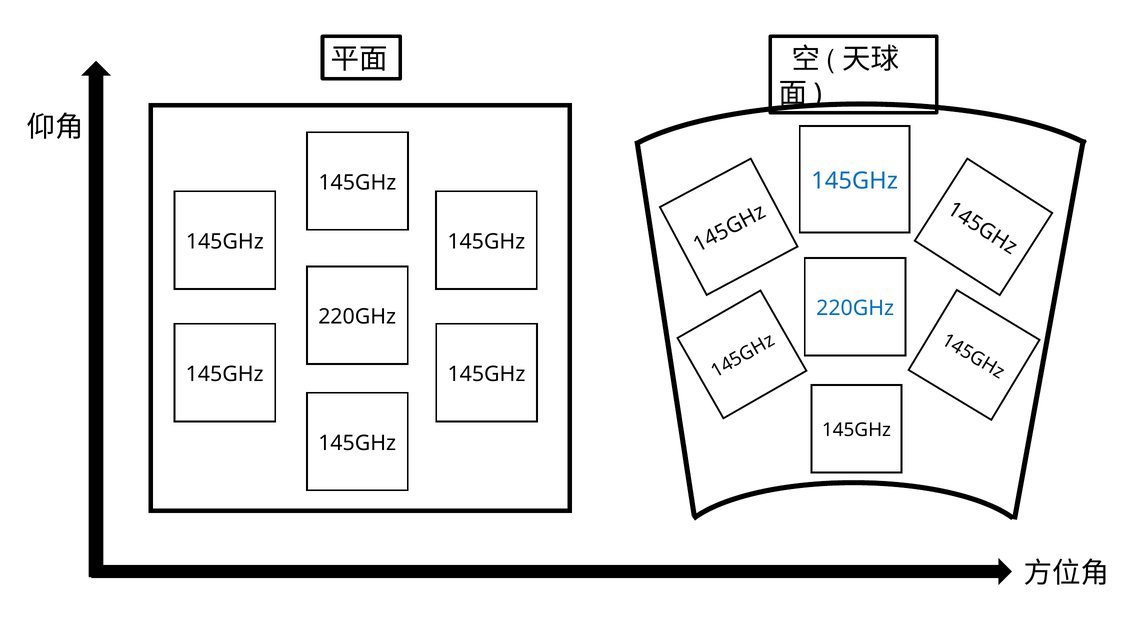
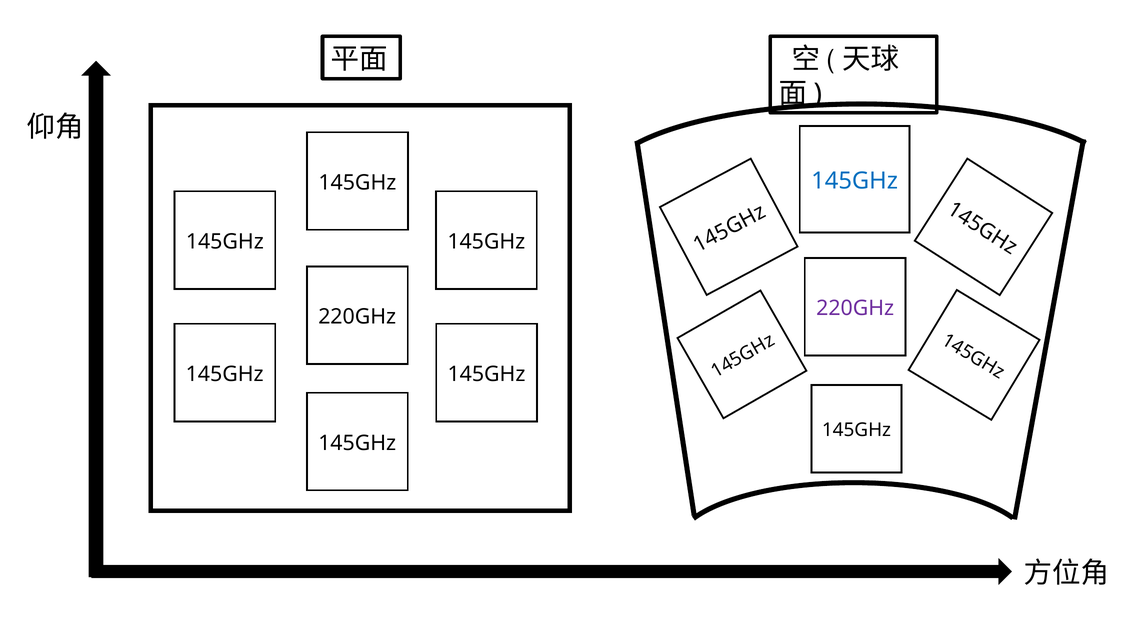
220GHz colour: blue -> purple (855, 308)
